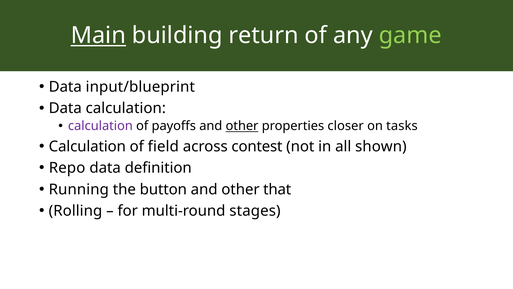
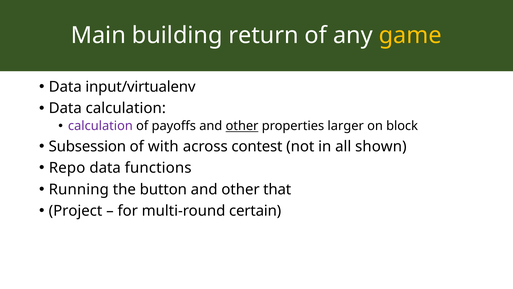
Main underline: present -> none (98, 35)
game colour: light green -> yellow (410, 35)
input/blueprint: input/blueprint -> input/virtualenv (140, 87)
closer: closer -> larger (346, 126)
tasks: tasks -> block (402, 126)
Calculation: Calculation -> Subsession (87, 146)
field: field -> with (163, 146)
definition: definition -> functions (158, 168)
Rolling: Rolling -> Project (76, 211)
stages: stages -> certain (255, 211)
